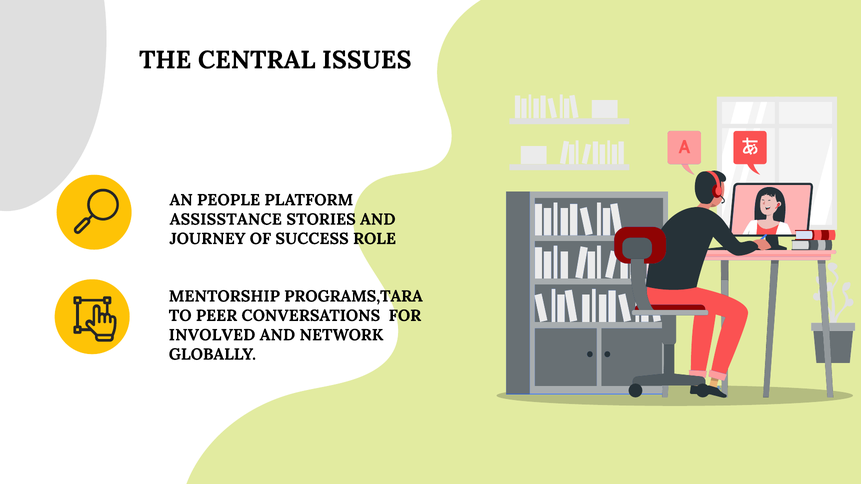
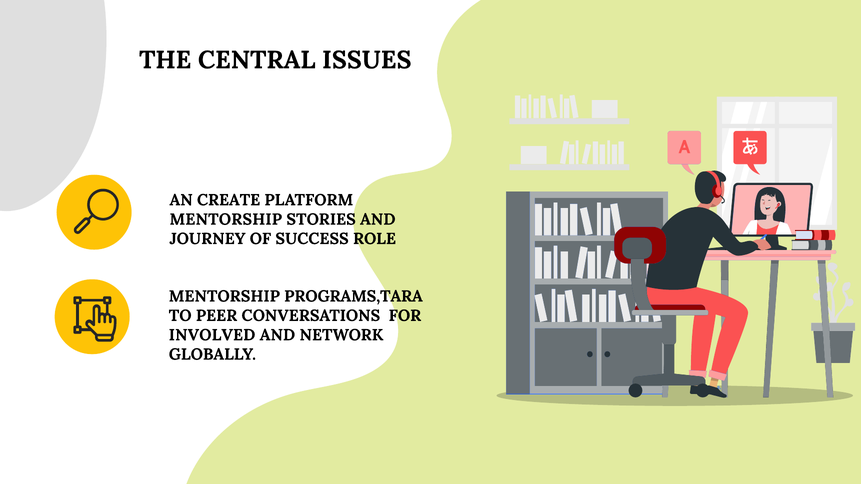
PEOPLE: PEOPLE -> CREATE (229, 200)
ASSISSTANCE: ASSISSTANCE -> MENTORSHIP (226, 220)
